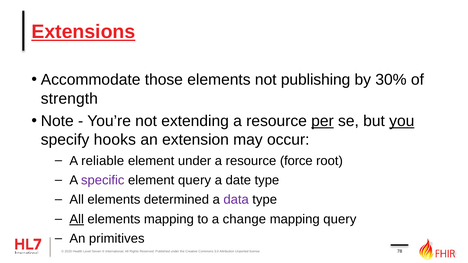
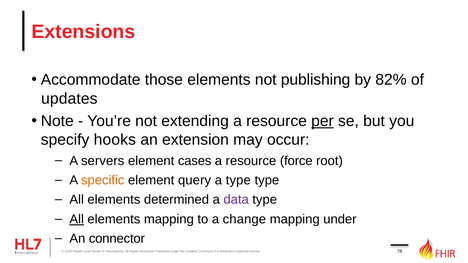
Extensions underline: present -> none (83, 32)
30%: 30% -> 82% (391, 80)
strength: strength -> updates (69, 99)
you underline: present -> none (402, 121)
reliable: reliable -> servers (103, 161)
element under: under -> cases (195, 161)
specific colour: purple -> orange (103, 180)
a date: date -> type (238, 180)
mapping query: query -> under (340, 219)
primitives: primitives -> connector (117, 239)
